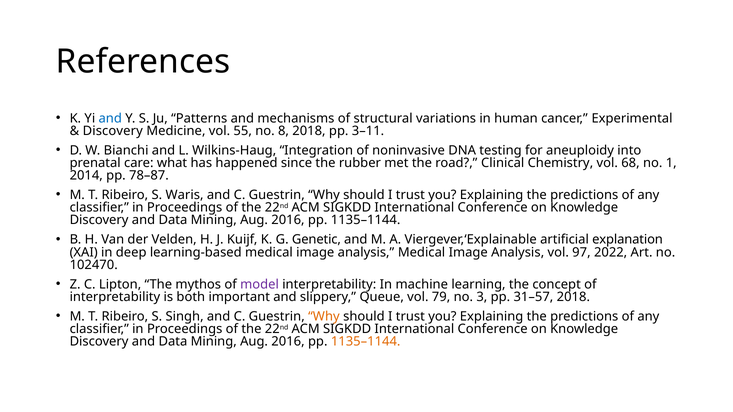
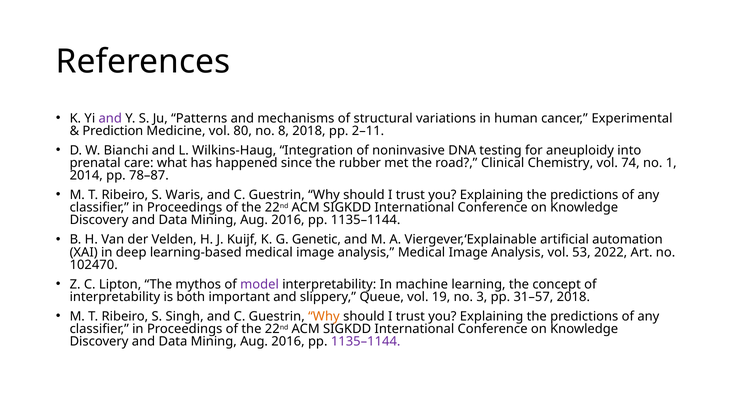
and colour: blue -> purple (110, 118)
Discovery: Discovery -> Prediction (113, 131)
55: 55 -> 80 (243, 131)
3–11: 3–11 -> 2–11 (368, 131)
68: 68 -> 74 (630, 163)
explanation: explanation -> automation (627, 240)
97: 97 -> 53 (581, 252)
79: 79 -> 19 (441, 297)
1135–1144 colour: orange -> purple (366, 342)
